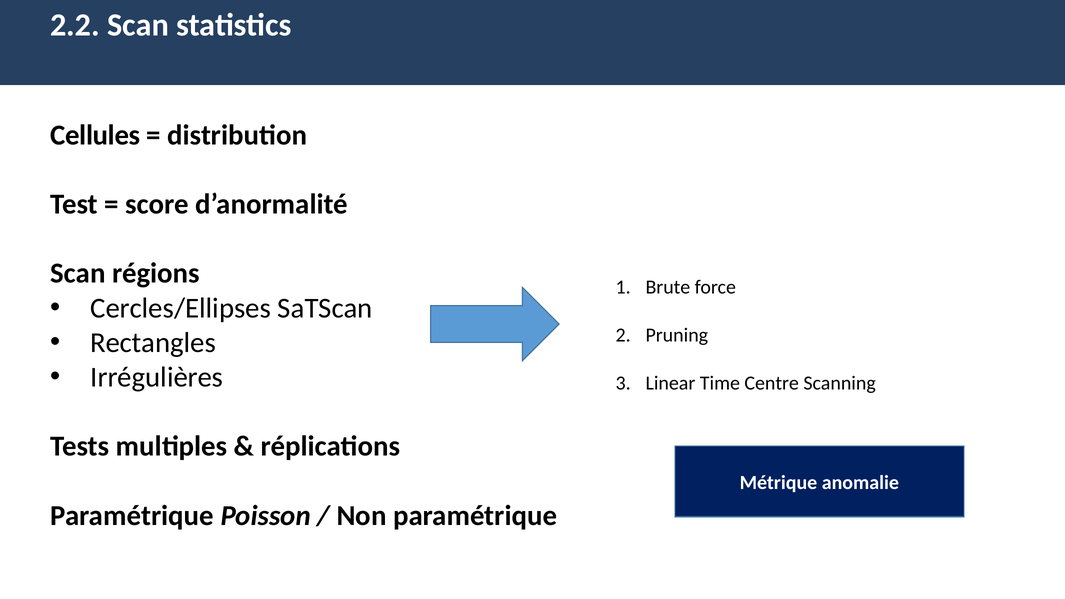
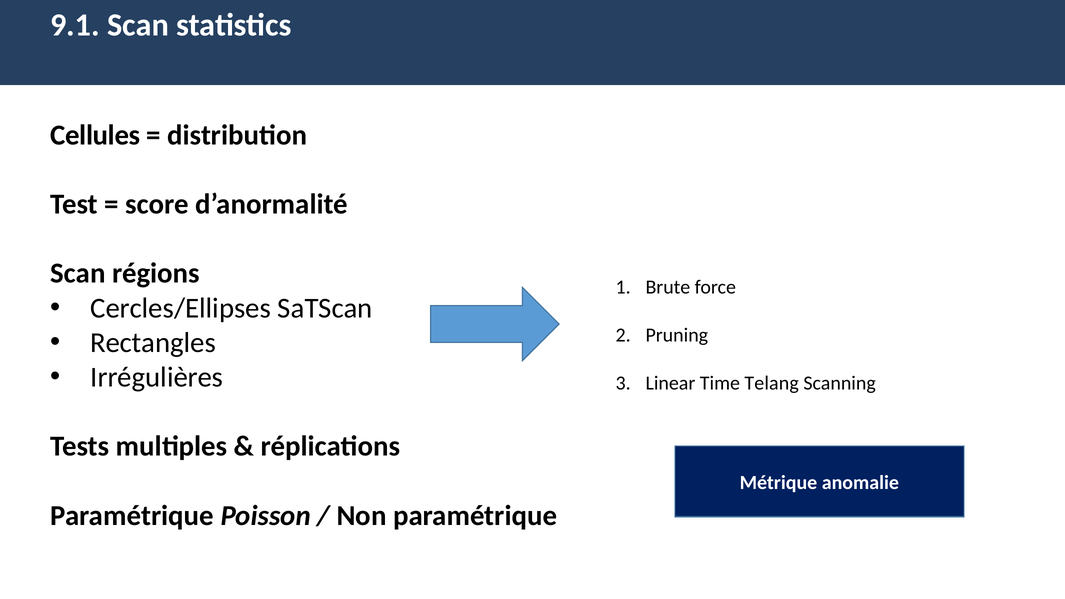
2.2: 2.2 -> 9.1 (75, 25)
Centre: Centre -> Telang (772, 383)
